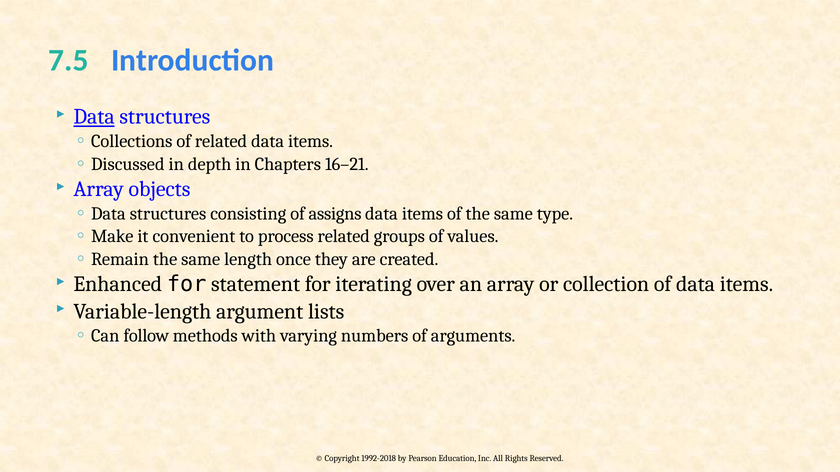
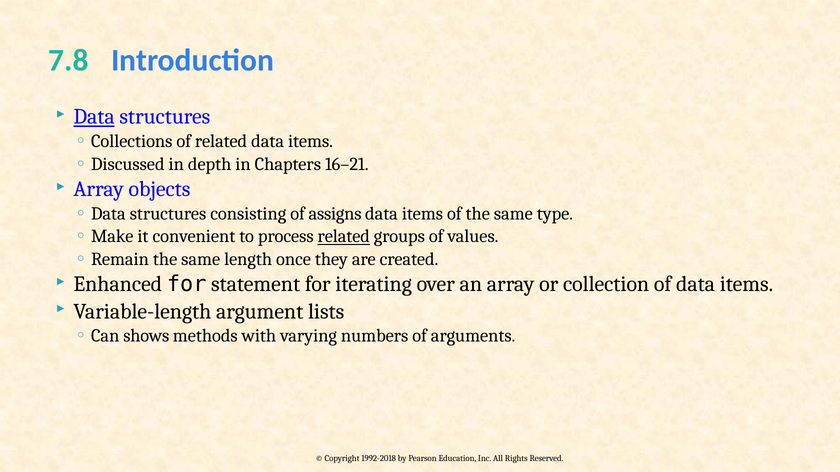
7.5: 7.5 -> 7.8 (68, 60)
related underline: none -> present (344, 237)
follow: follow -> shows (146, 336)
